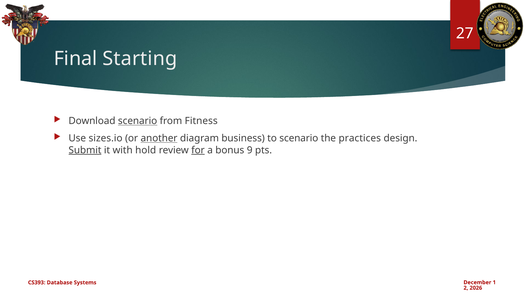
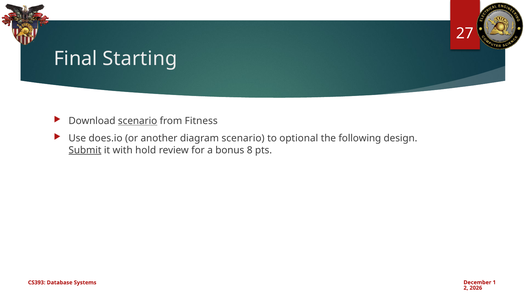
sizes.io: sizes.io -> does.io (106, 138)
another underline: present -> none (159, 138)
diagram business: business -> scenario (243, 138)
to scenario: scenario -> optional (299, 138)
practices: practices -> following (360, 138)
for underline: present -> none (198, 150)
9: 9 -> 8 (250, 150)
